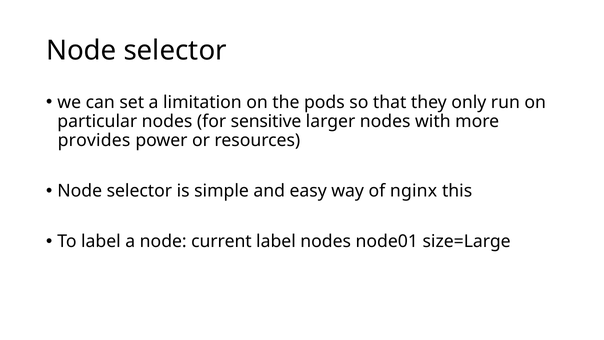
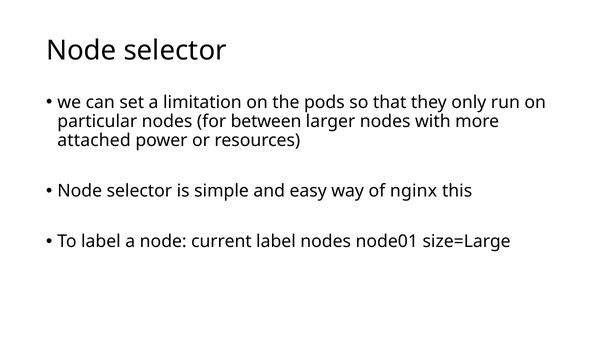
sensitive: sensitive -> between (266, 121)
provides: provides -> attached (94, 140)
